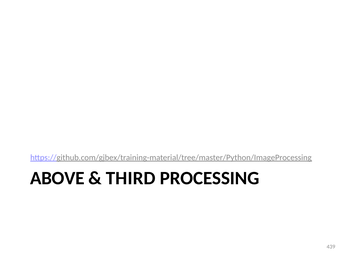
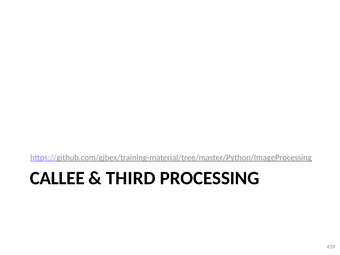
ABOVE: ABOVE -> CALLEE (57, 178)
